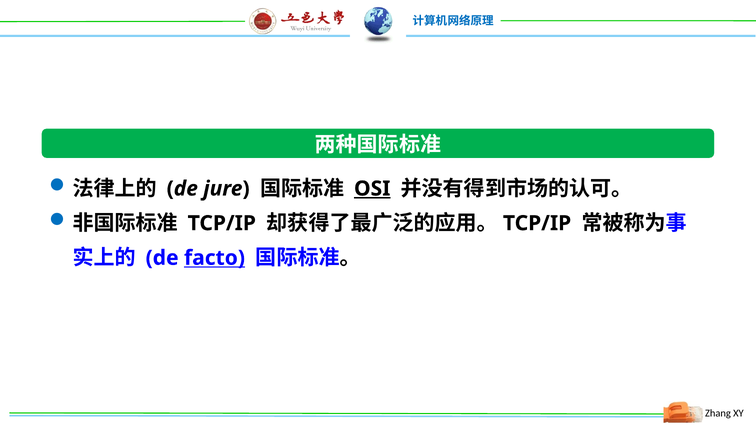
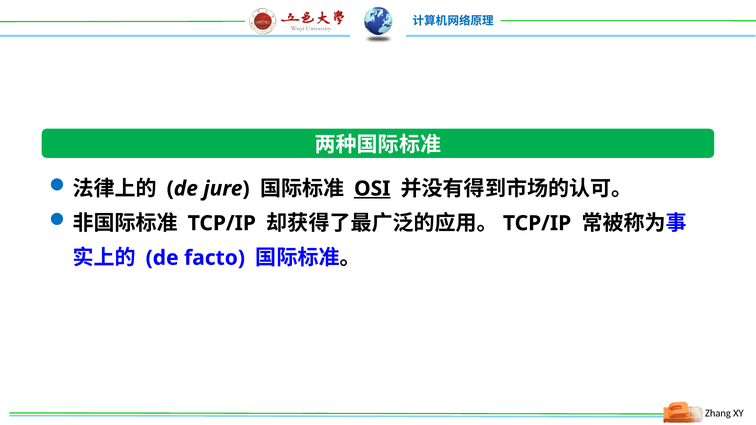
facto underline: present -> none (215, 258)
